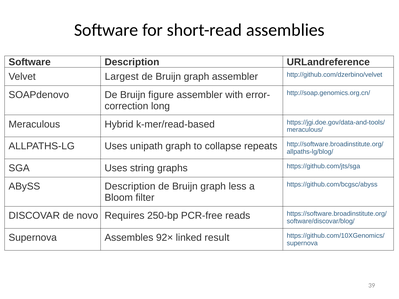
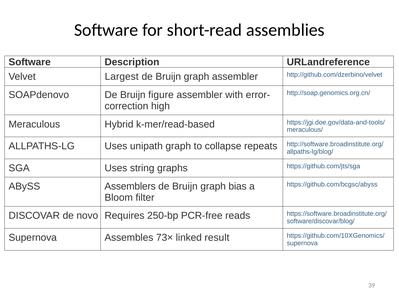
long: long -> high (160, 106)
ABySS Description: Description -> Assemblers (130, 186)
less: less -> bias (238, 186)
92×: 92× -> 73× (165, 238)
